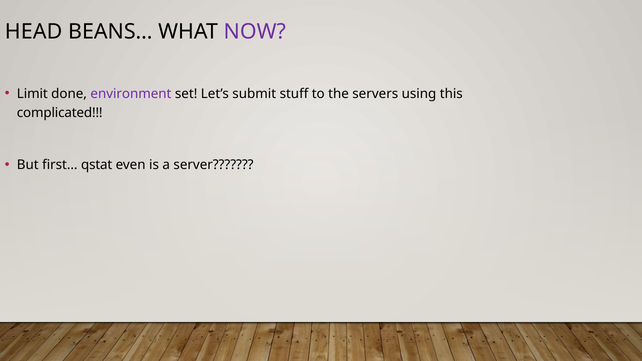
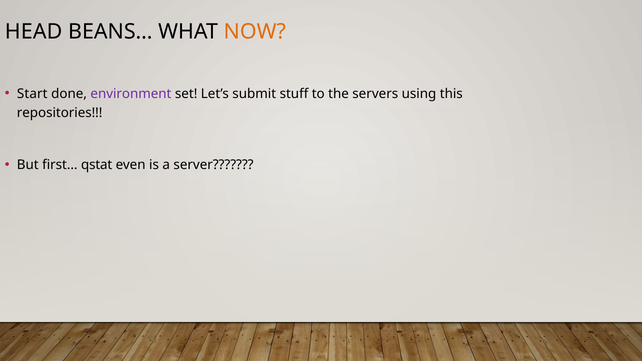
NOW colour: purple -> orange (255, 32)
Limit: Limit -> Start (32, 94)
complicated: complicated -> repositories (60, 113)
